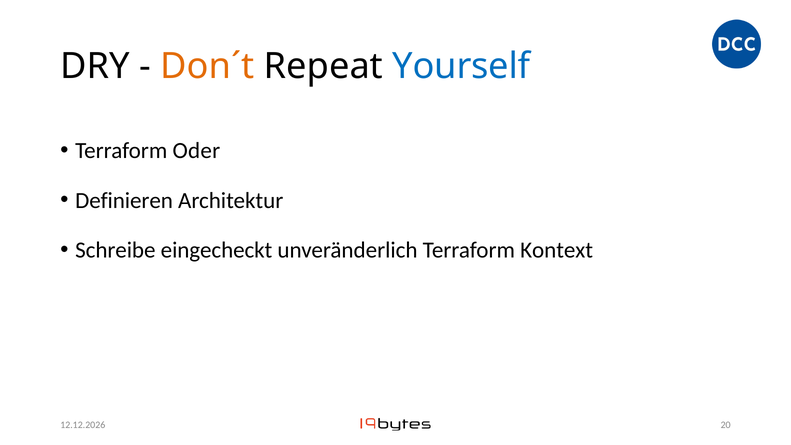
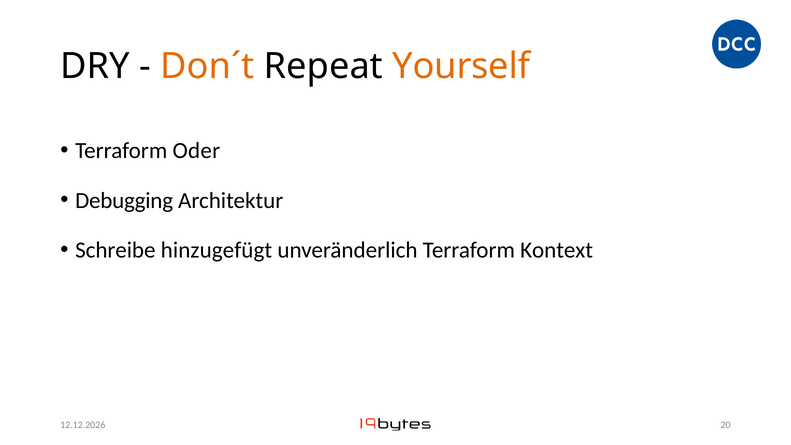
Yourself colour: blue -> orange (461, 66)
Definieren: Definieren -> Debugging (124, 201)
eingecheckt: eingecheckt -> hinzugefügt (216, 250)
